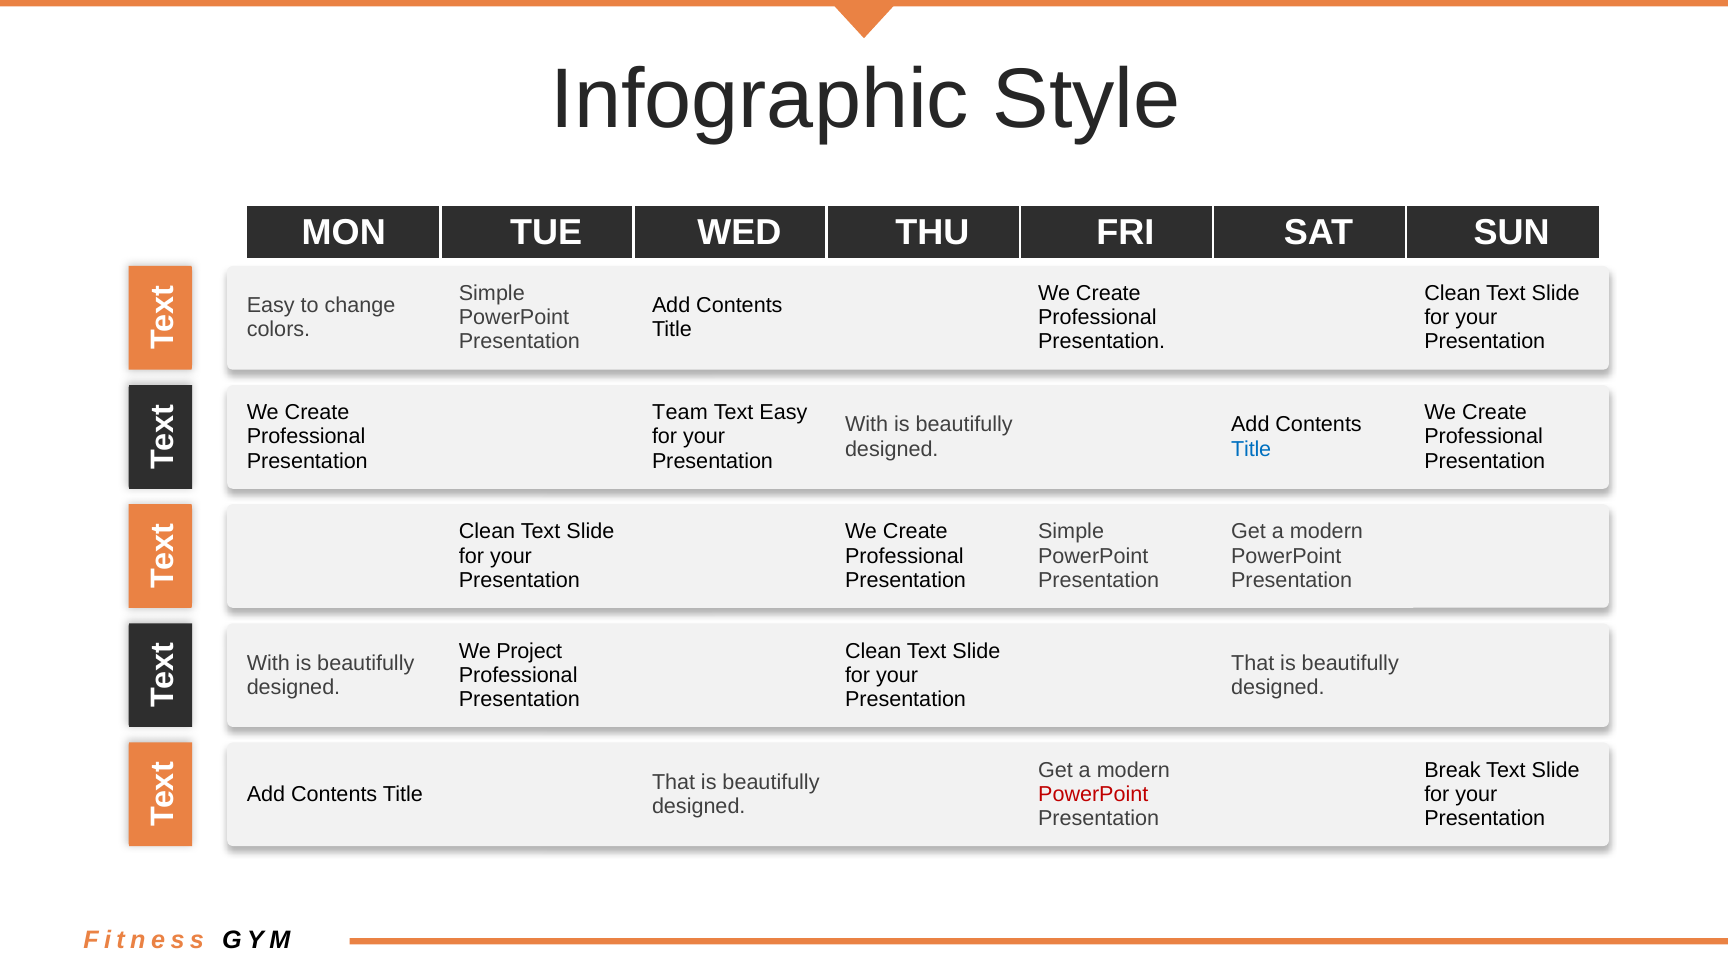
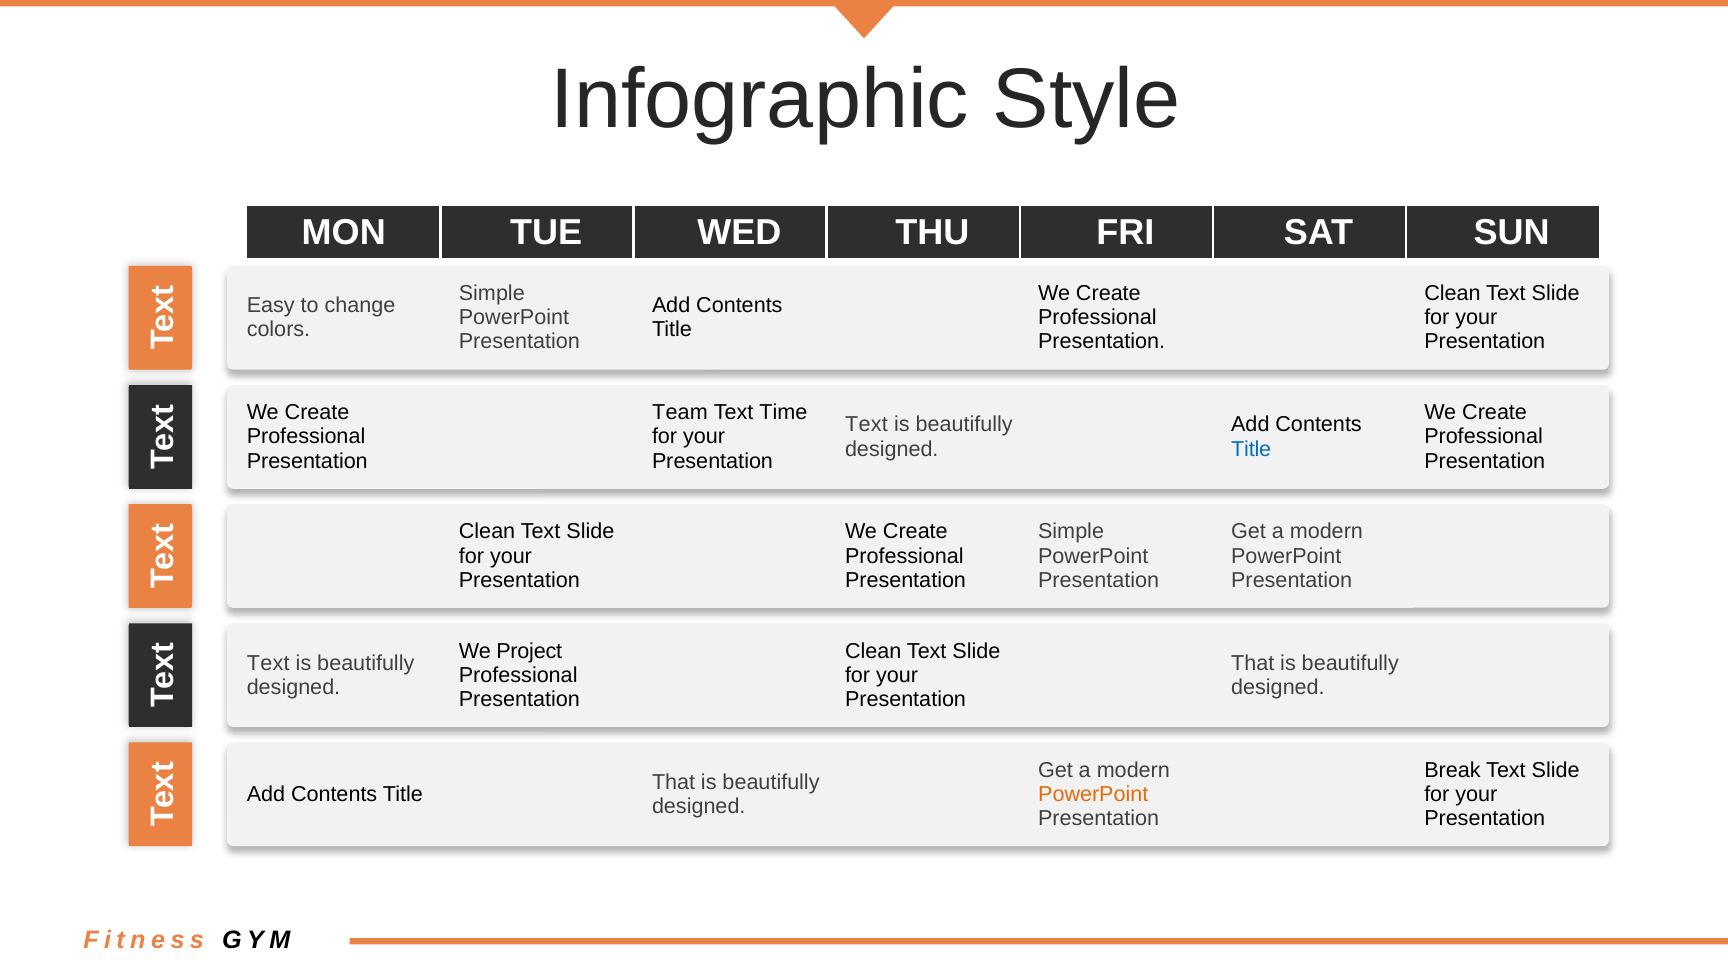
Text Easy: Easy -> Time (783, 413)
With: With -> Text (867, 425)
With: With -> Text (268, 663)
PowerPoint colour: red -> orange (1093, 794)
